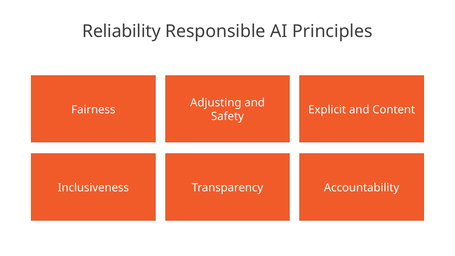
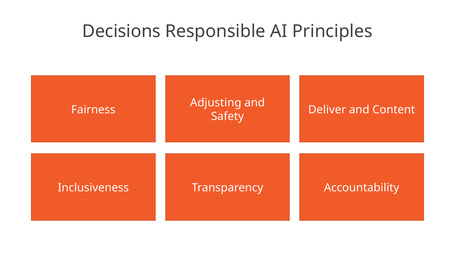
Reliability: Reliability -> Decisions (121, 31)
Explicit: Explicit -> Deliver (327, 110)
